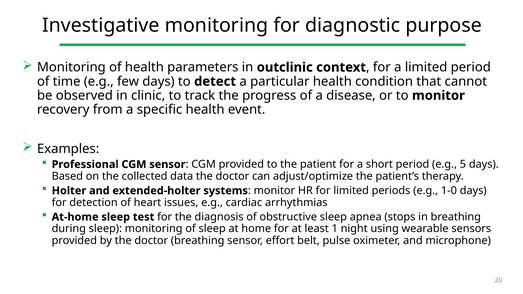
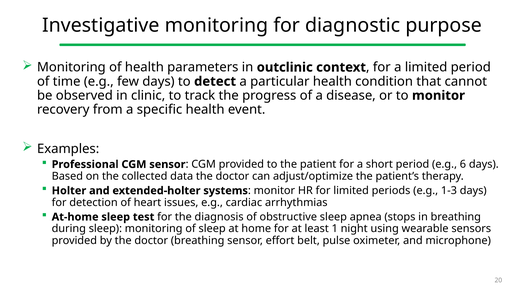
5: 5 -> 6 (463, 164)
1-0: 1-0 -> 1-3 (449, 191)
